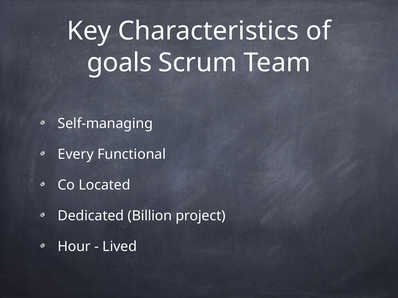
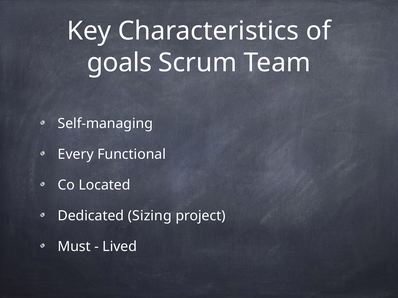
Billion: Billion -> Sizing (150, 216)
Hour: Hour -> Must (74, 247)
